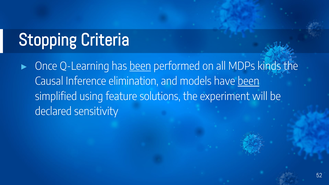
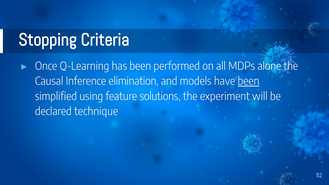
been underline: present -> none (140, 66)
kinds: kinds -> alone (269, 66)
sensitivity: sensitivity -> technique (96, 112)
